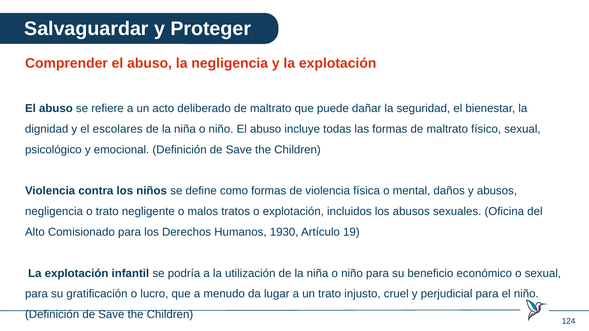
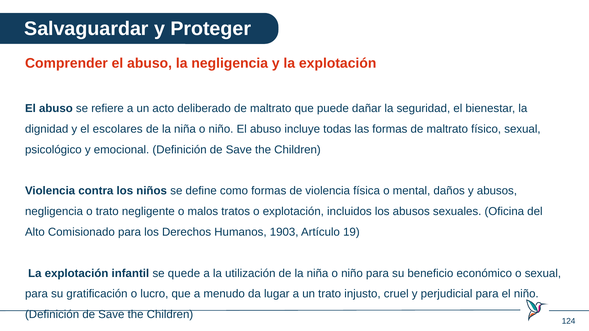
1930: 1930 -> 1903 (284, 232)
podría: podría -> quede (184, 274)
